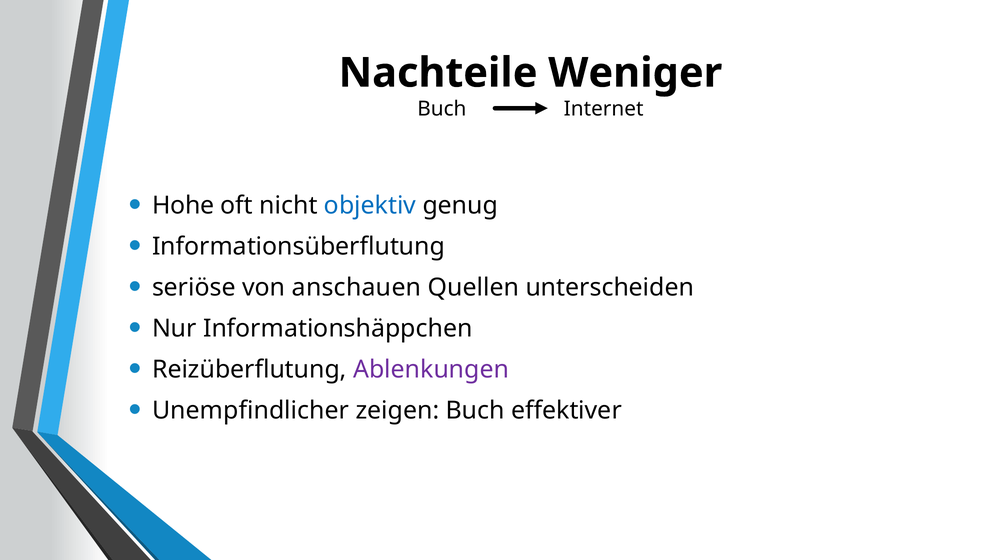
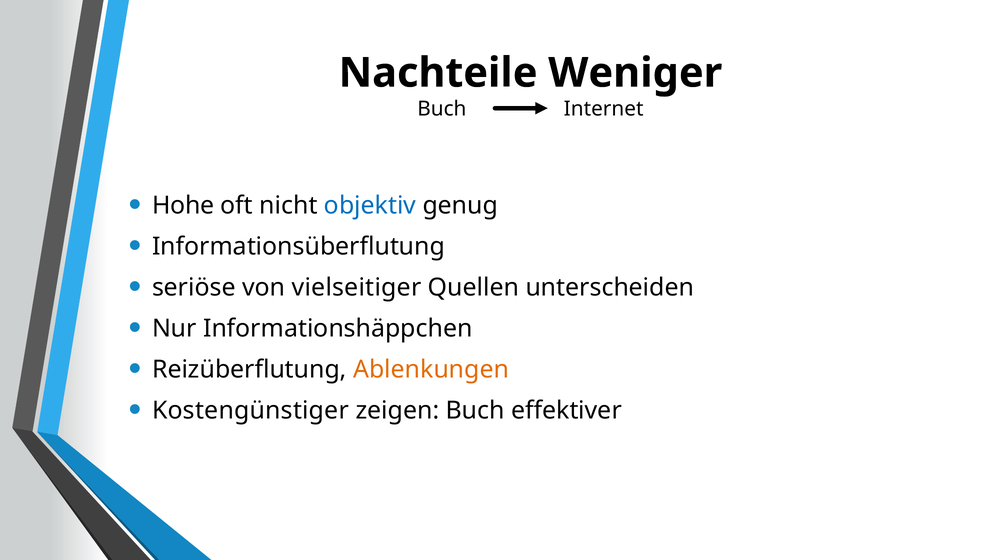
anschauen: anschauen -> vielseitiger (357, 288)
Ablenkungen colour: purple -> orange (431, 370)
Unempfindlicher: Unempfindlicher -> Kostengünstiger (251, 411)
